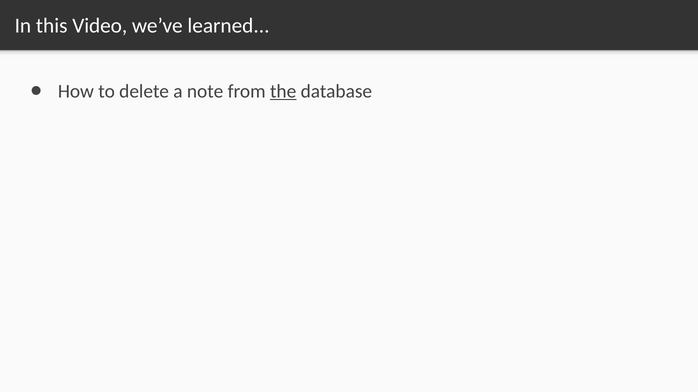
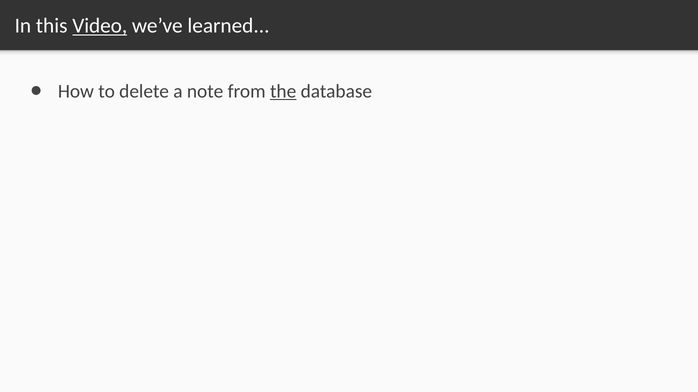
Video underline: none -> present (100, 26)
